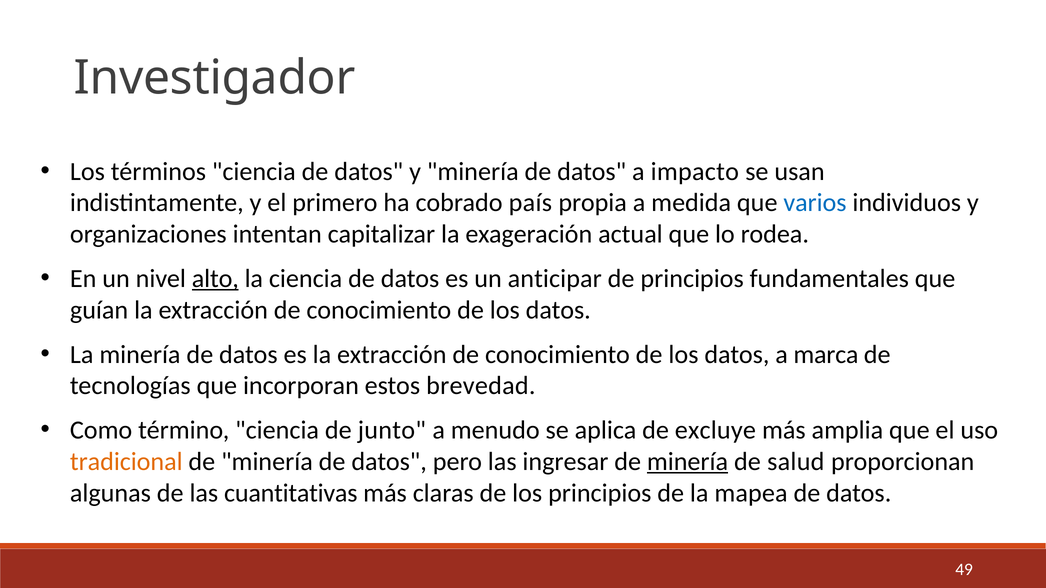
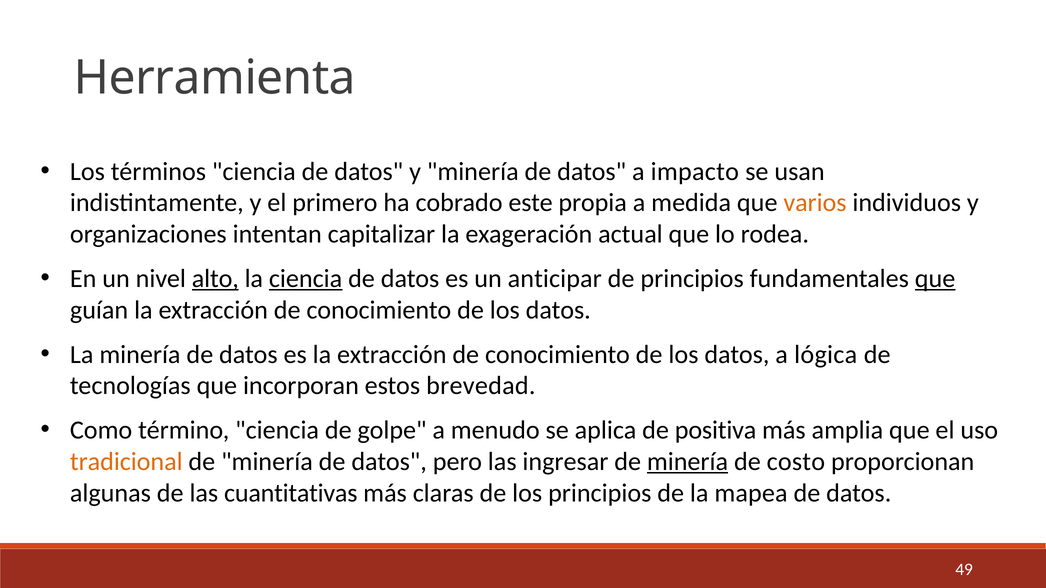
Investigador: Investigador -> Herramienta (215, 78)
país: país -> este (531, 203)
varios colour: blue -> orange (815, 203)
ciencia underline: none -> present (306, 279)
que underline: none -> present (935, 279)
marca: marca -> lógica (826, 355)
junto: junto -> golpe (392, 431)
excluye: excluye -> positiva (716, 431)
salud: salud -> costo (796, 462)
